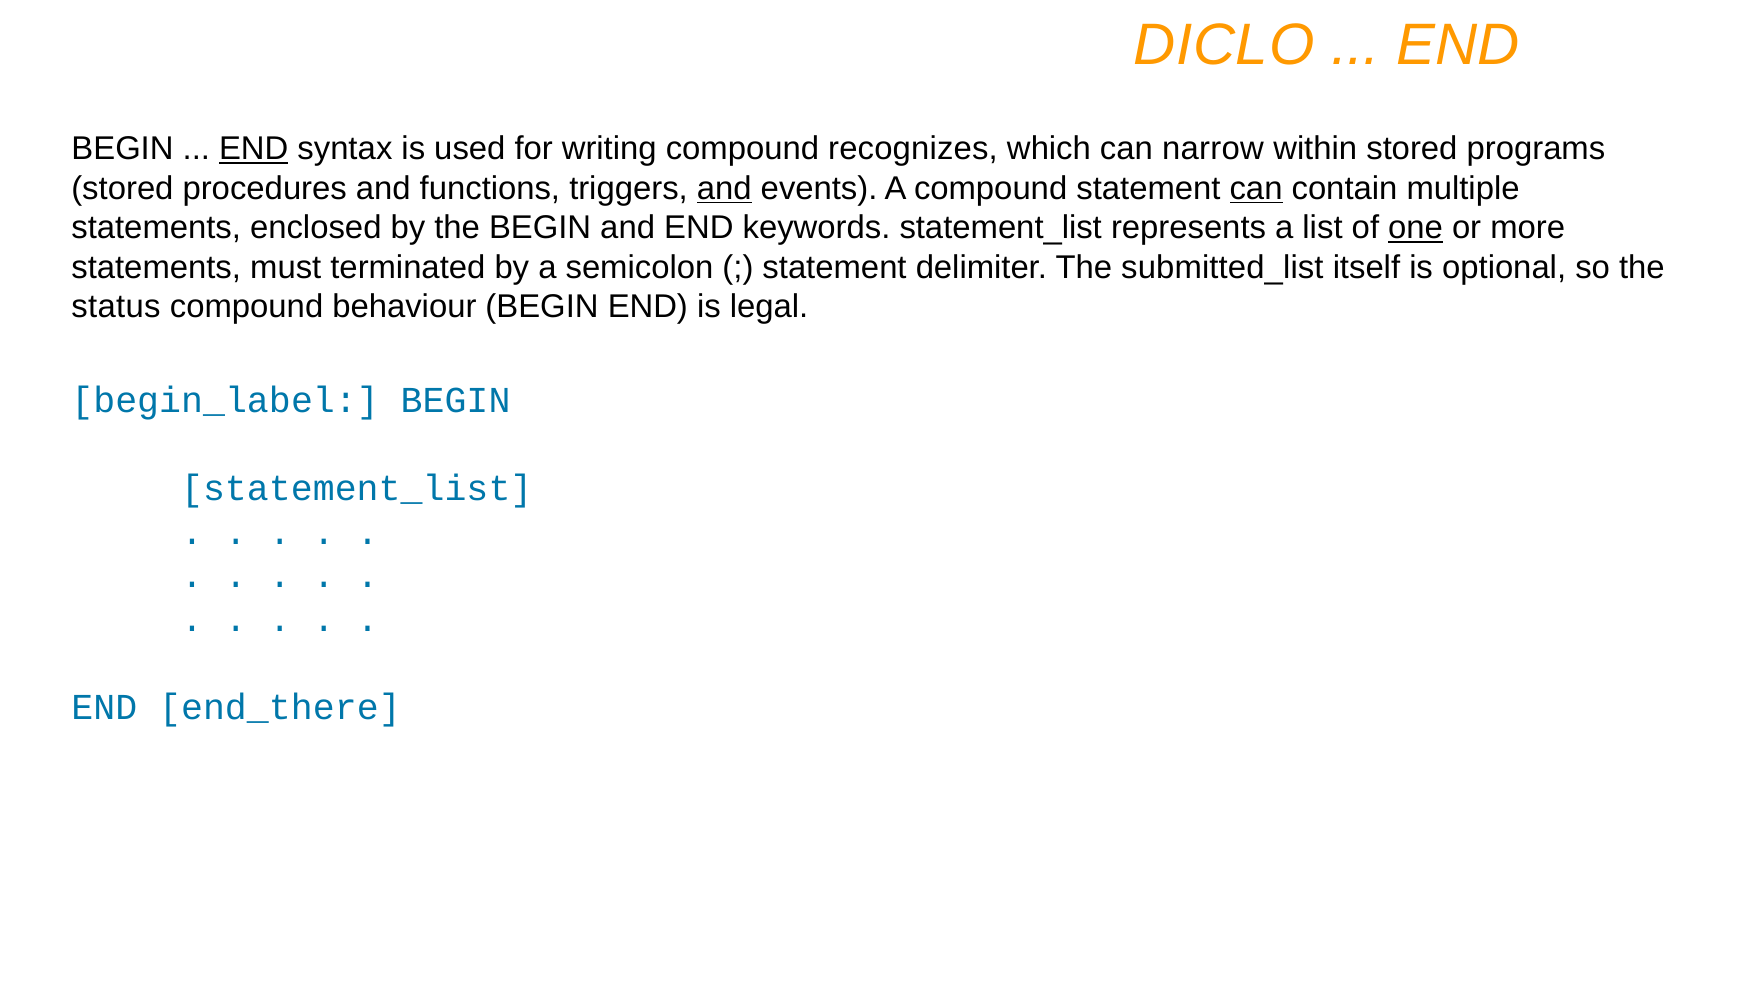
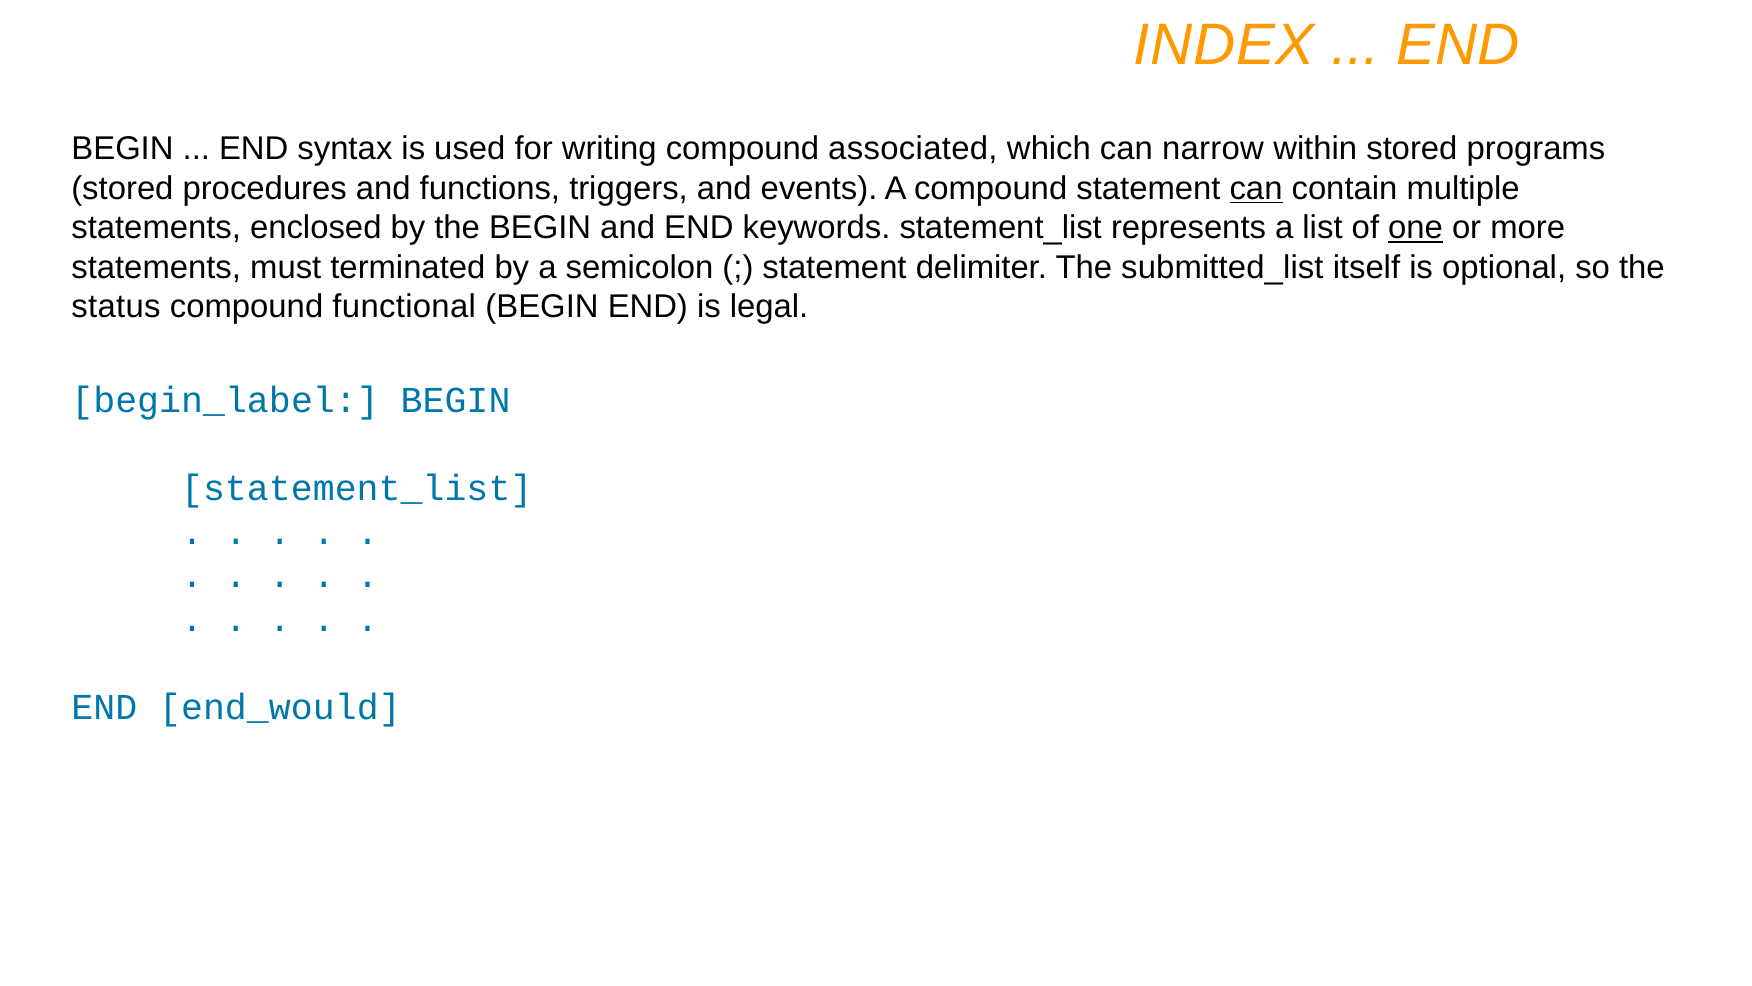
DICLO: DICLO -> INDEX (1224, 46)
END underline: present -> none (254, 149)
recognizes: recognizes -> associated (913, 149)
and underline: present -> none (724, 188)
behaviour: behaviour -> functional (404, 307)
end_there: end_there -> end_would (280, 707)
